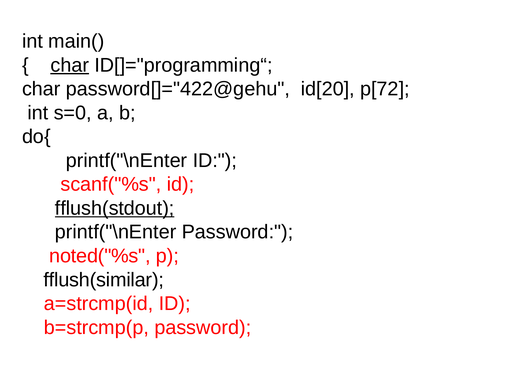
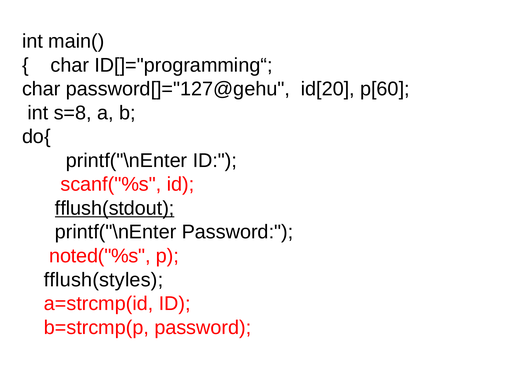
char underline: present -> none (70, 65)
password[]="422@gehu: password[]="422@gehu -> password[]="127@gehu (178, 89)
p[72: p[72 -> p[60 (385, 89)
s=0: s=0 -> s=8 (73, 113)
fflush(similar: fflush(similar -> fflush(styles (104, 279)
